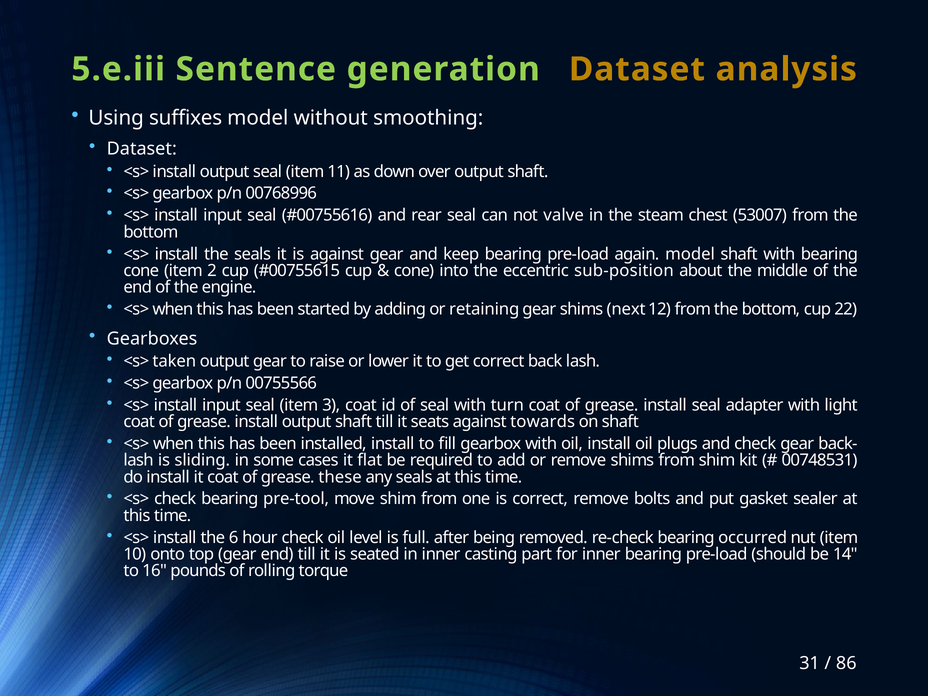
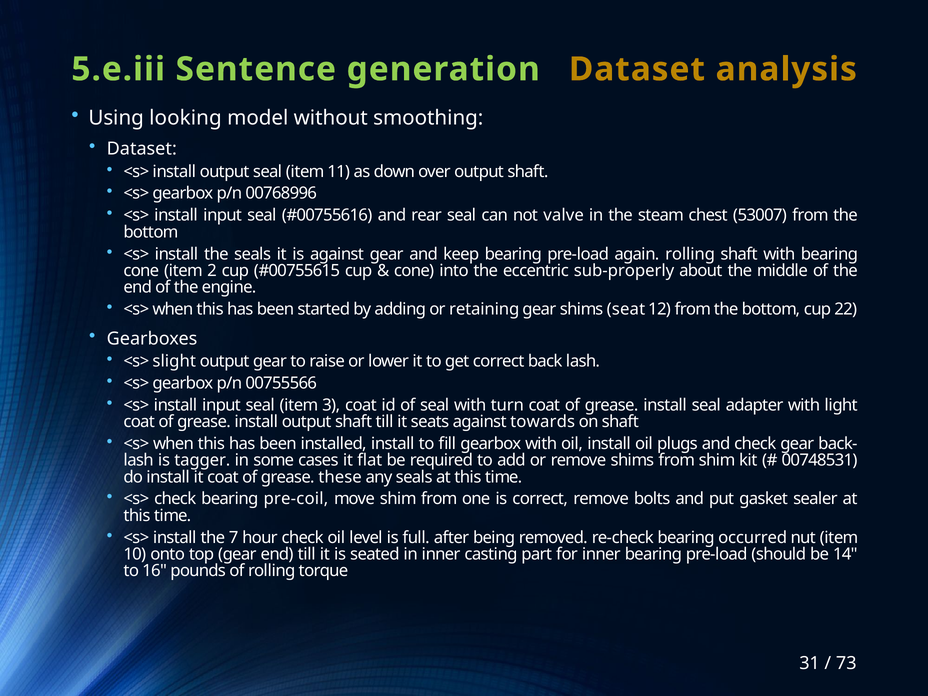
suffixes: suffixes -> looking (185, 118)
again model: model -> rolling (690, 254)
sub-position: sub-position -> sub-properly (624, 271)
next: next -> seat (626, 309)
taken: taken -> slight (174, 361)
sliding: sliding -> tagger (202, 460)
pre-tool: pre-tool -> pre-coil (296, 499)
6: 6 -> 7 (234, 538)
86: 86 -> 73 (846, 663)
